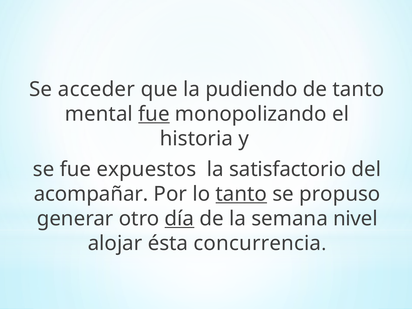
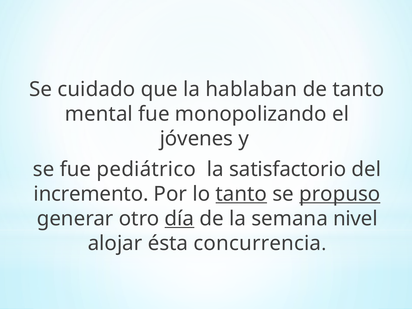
acceder: acceder -> cuidado (96, 89)
pudiendo: pudiendo -> hablaban (251, 89)
fue underline: present -> none (154, 114)
historia: historia -> jóvenes (196, 139)
expuestos: expuestos -> pediátrico (146, 169)
acompañar: acompañar -> incremento (91, 194)
propuso underline: none -> present (340, 194)
